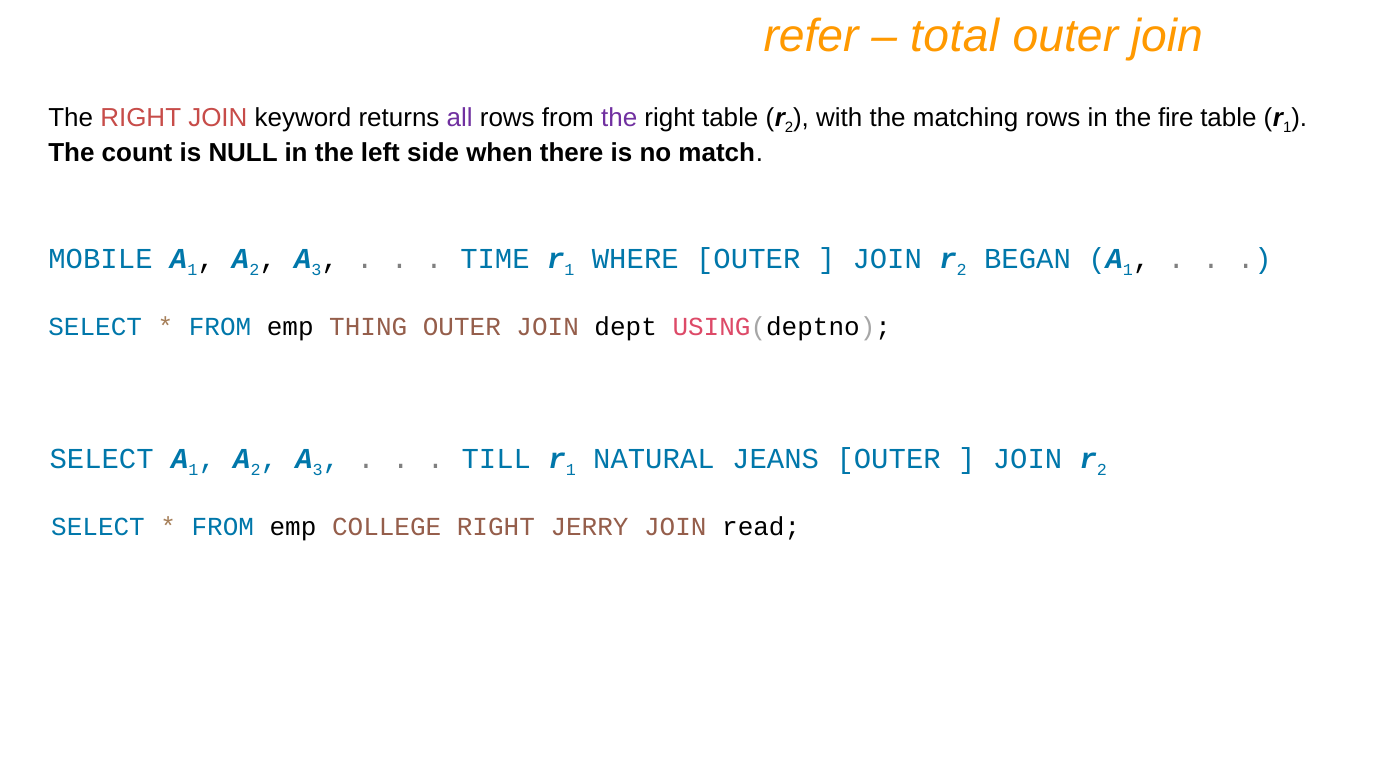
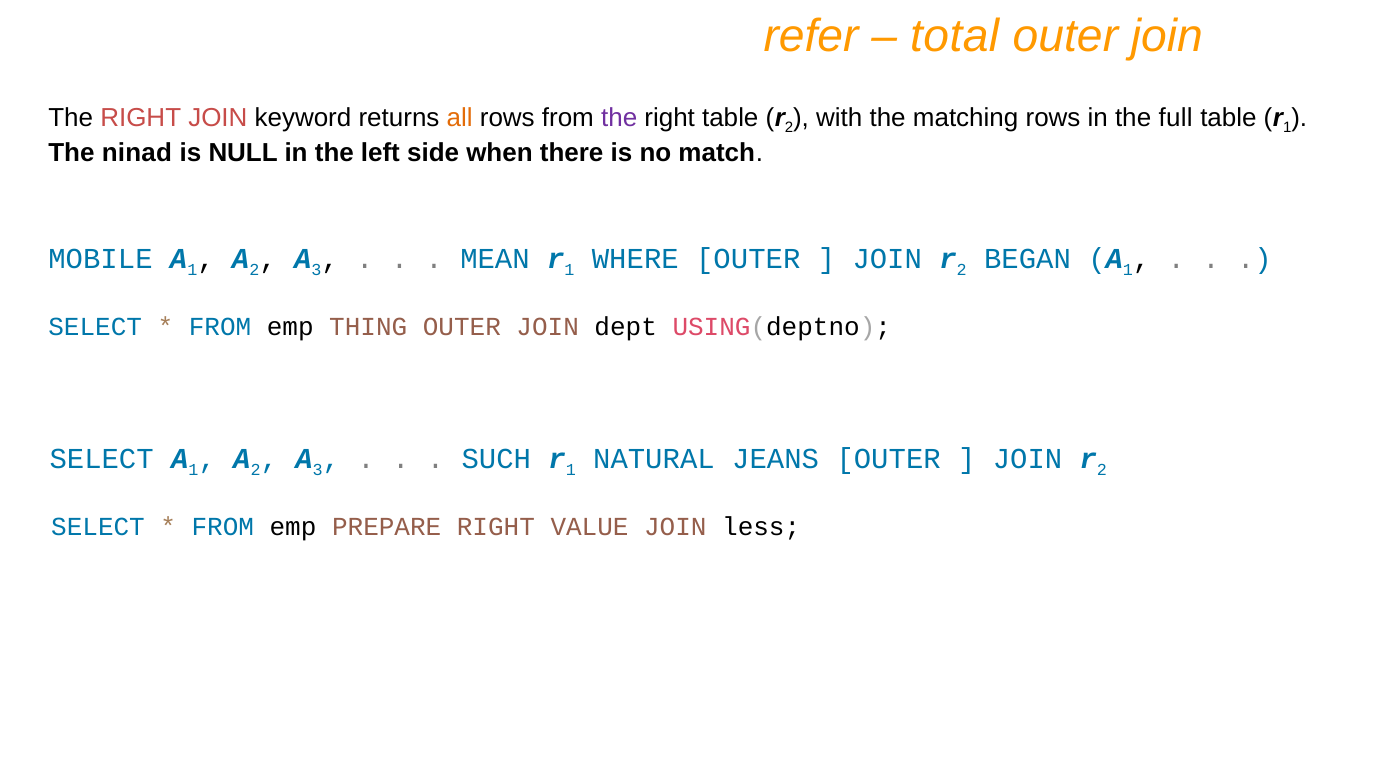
all colour: purple -> orange (460, 118)
fire: fire -> full (1176, 118)
count: count -> ninad (137, 153)
TIME: TIME -> MEAN (495, 259)
TILL: TILL -> SUCH (496, 459)
COLLEGE: COLLEGE -> PREPARE (387, 527)
JERRY: JERRY -> VALUE (590, 527)
read: read -> less (761, 527)
